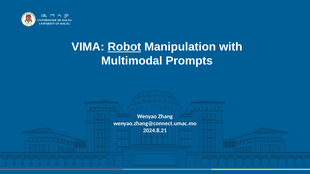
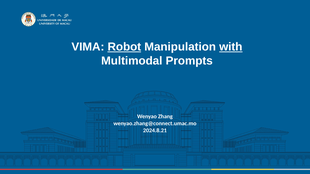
with underline: none -> present (231, 47)
